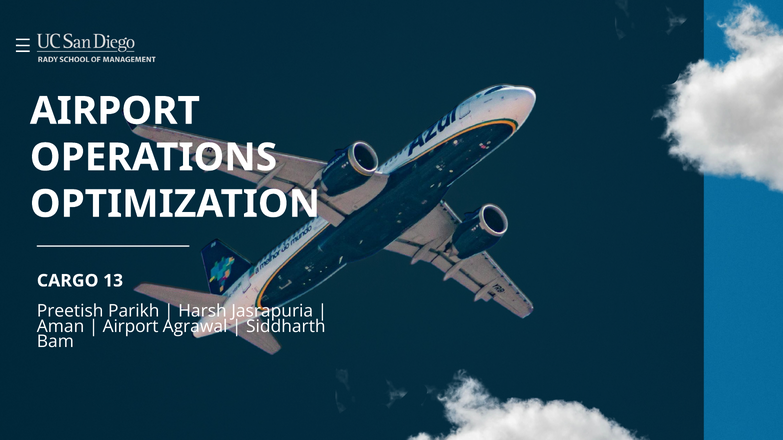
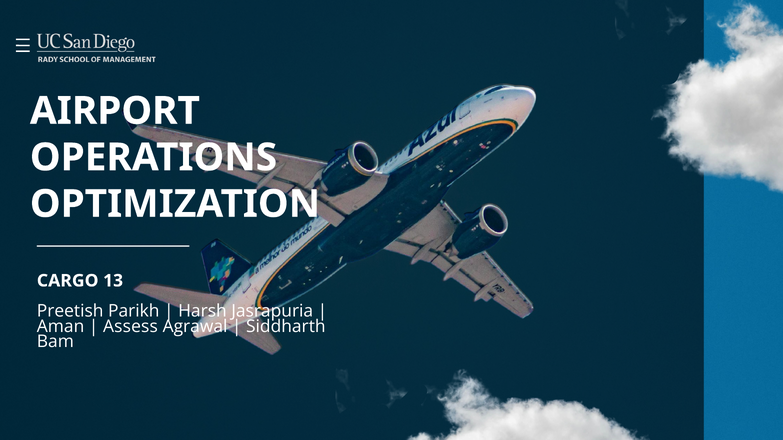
Airport: Airport -> Assess (130, 327)
